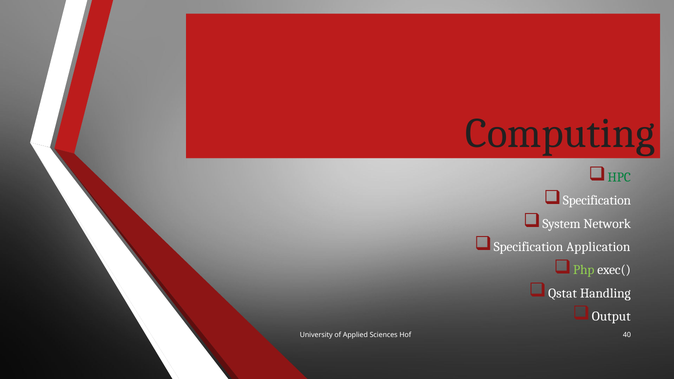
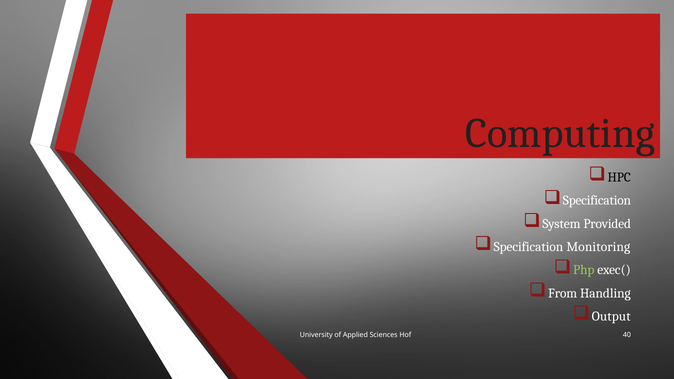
HPC colour: green -> black (619, 177)
Network: Network -> Provided (607, 224)
Application: Application -> Monitoring (598, 247)
Qstat: Qstat -> From (563, 293)
